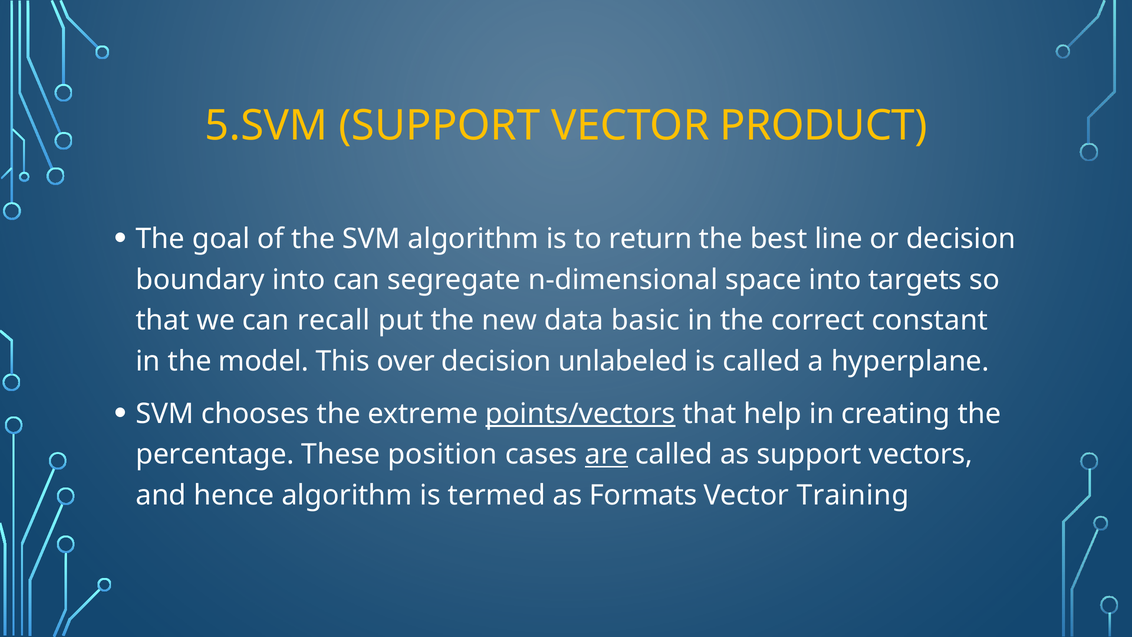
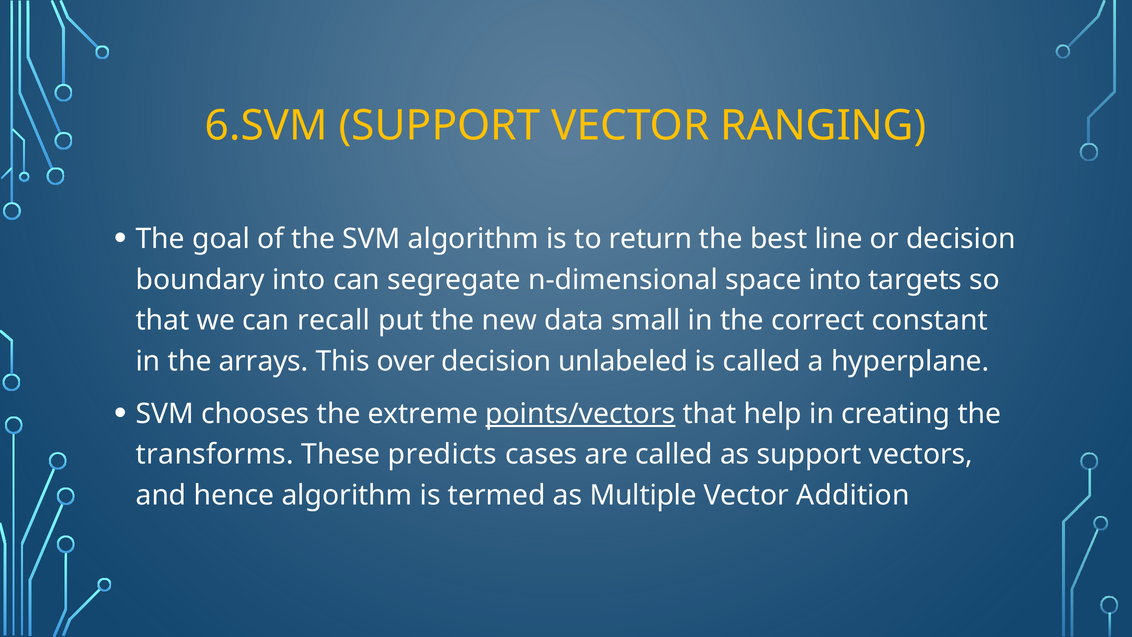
5.SVM: 5.SVM -> 6.SVM (266, 126)
PRODUCT: PRODUCT -> RANGING (823, 126)
basic: basic -> small (646, 320)
model: model -> arrays (264, 361)
percentage: percentage -> transforms (215, 454)
position: position -> predicts (442, 454)
are underline: present -> none (606, 454)
Formats: Formats -> Multiple (643, 495)
Training: Training -> Addition (853, 495)
